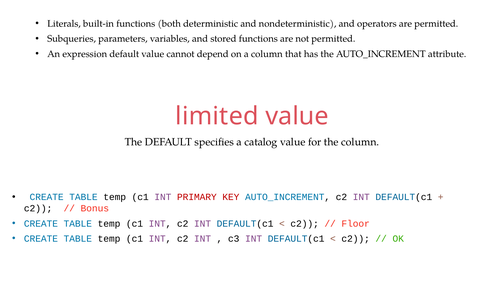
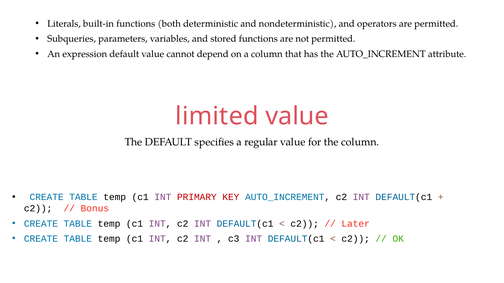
catalog: catalog -> regular (261, 142)
Floor: Floor -> Later (356, 224)
